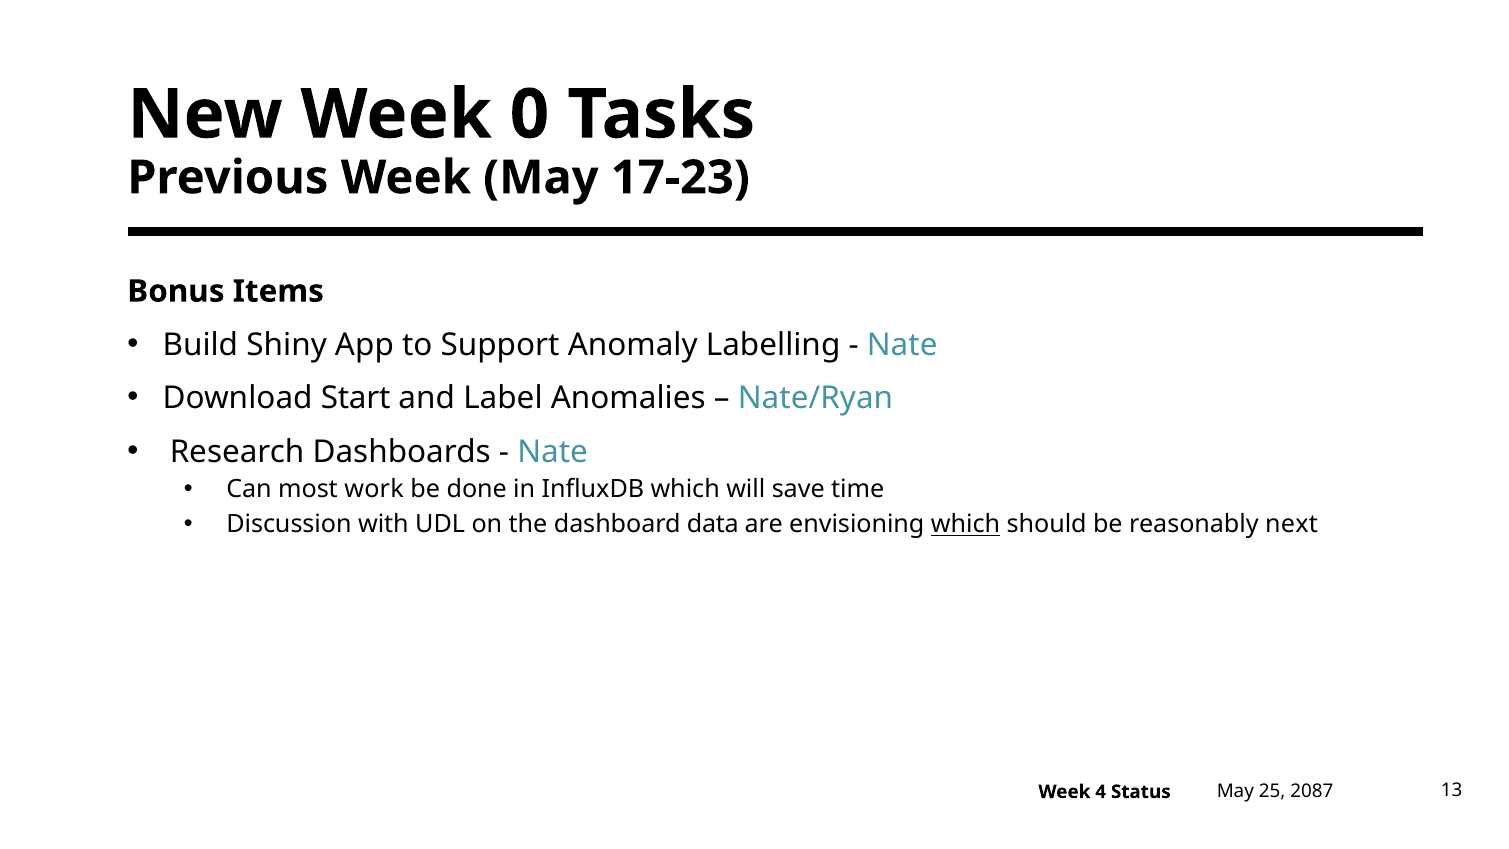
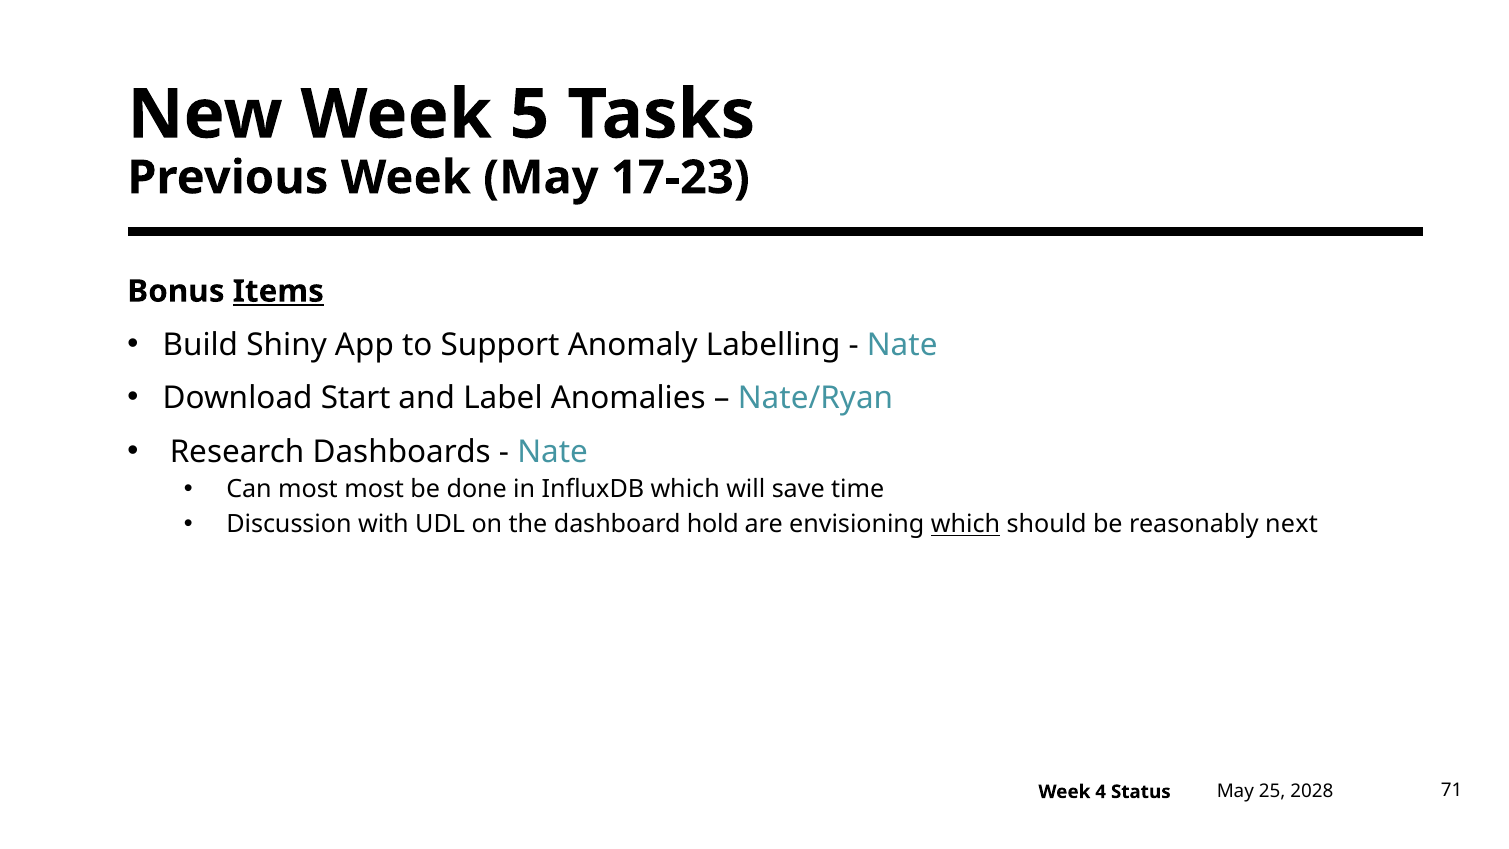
0: 0 -> 5 (529, 115)
Items underline: none -> present (278, 291)
most work: work -> most (374, 490)
data: data -> hold (713, 525)
2087: 2087 -> 2028 (1312, 791)
13: 13 -> 71 (1452, 790)
